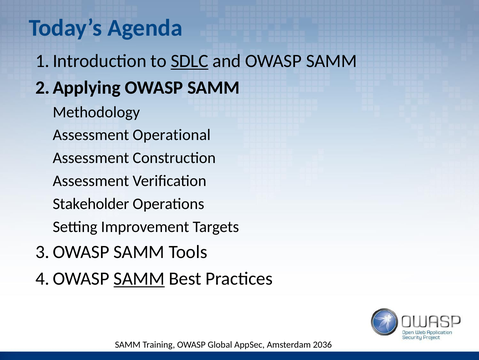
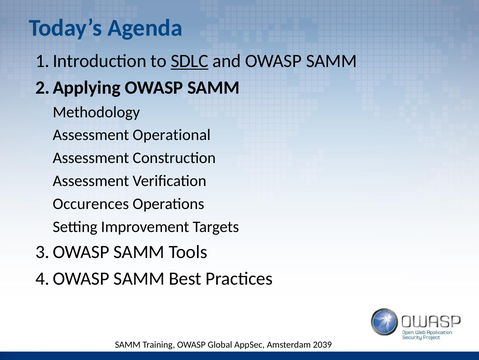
Stakeholder: Stakeholder -> Occurences (91, 203)
SAMM underline: present -> none (139, 278)
2036: 2036 -> 2039 (322, 344)
